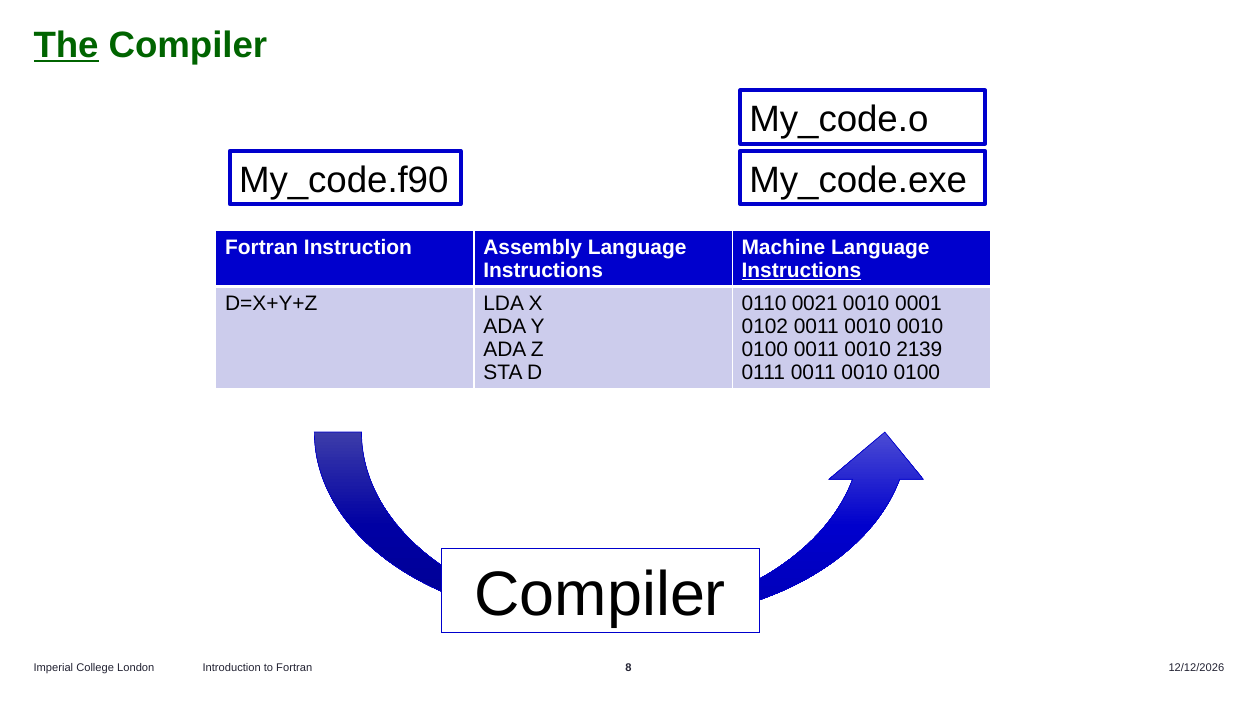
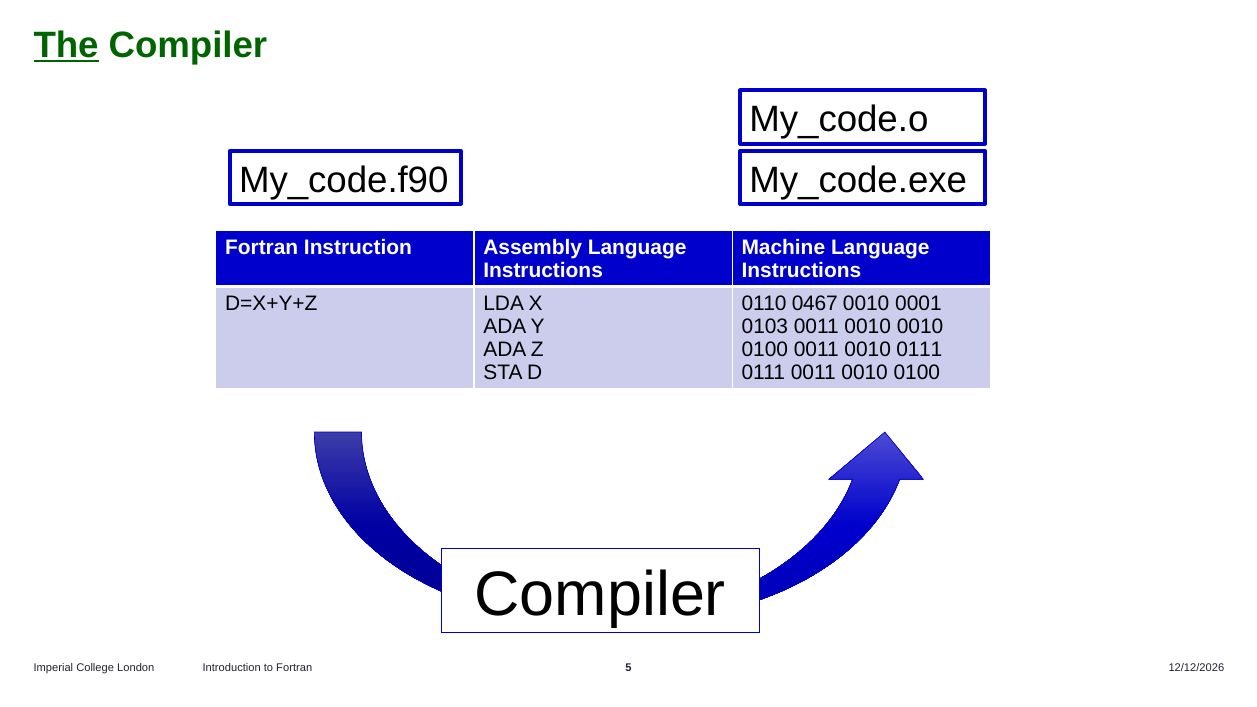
Instructions underline: present -> none (801, 270)
0021: 0021 -> 0467 (815, 303)
0102: 0102 -> 0103 (765, 326)
0010 2139: 2139 -> 0111 (919, 350)
8: 8 -> 5 (628, 667)
